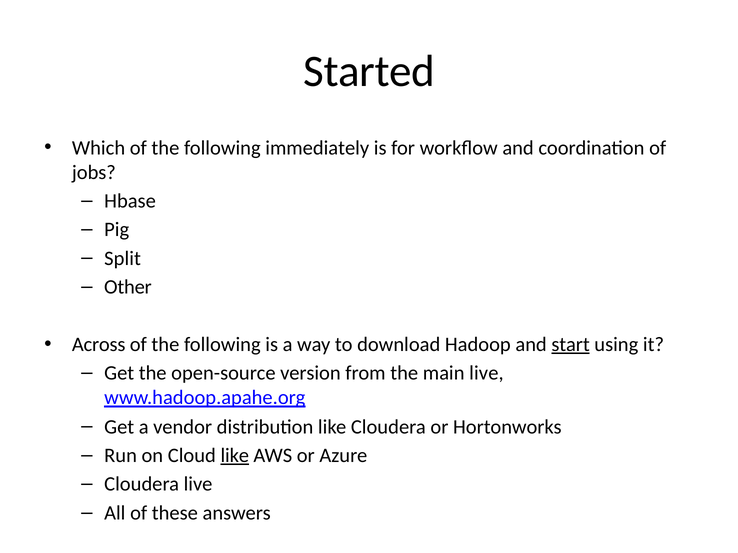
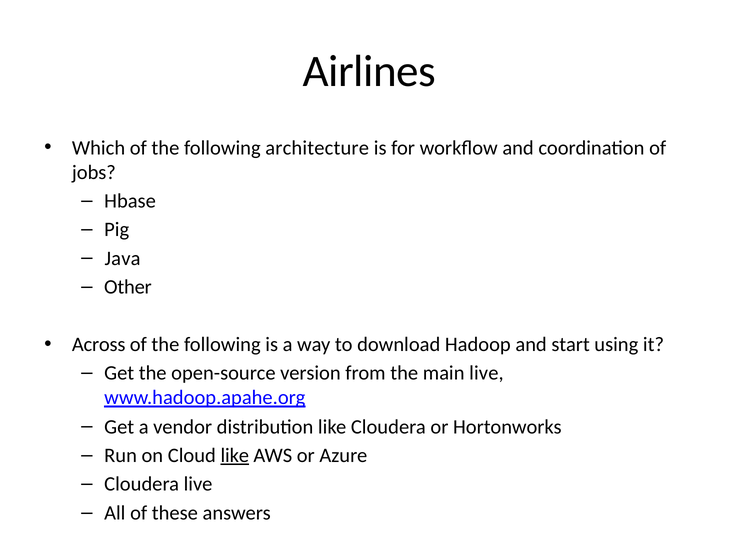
Started: Started -> Airlines (369, 71)
immediately: immediately -> architecture (317, 148)
Split: Split -> Java (123, 259)
start underline: present -> none (571, 345)
